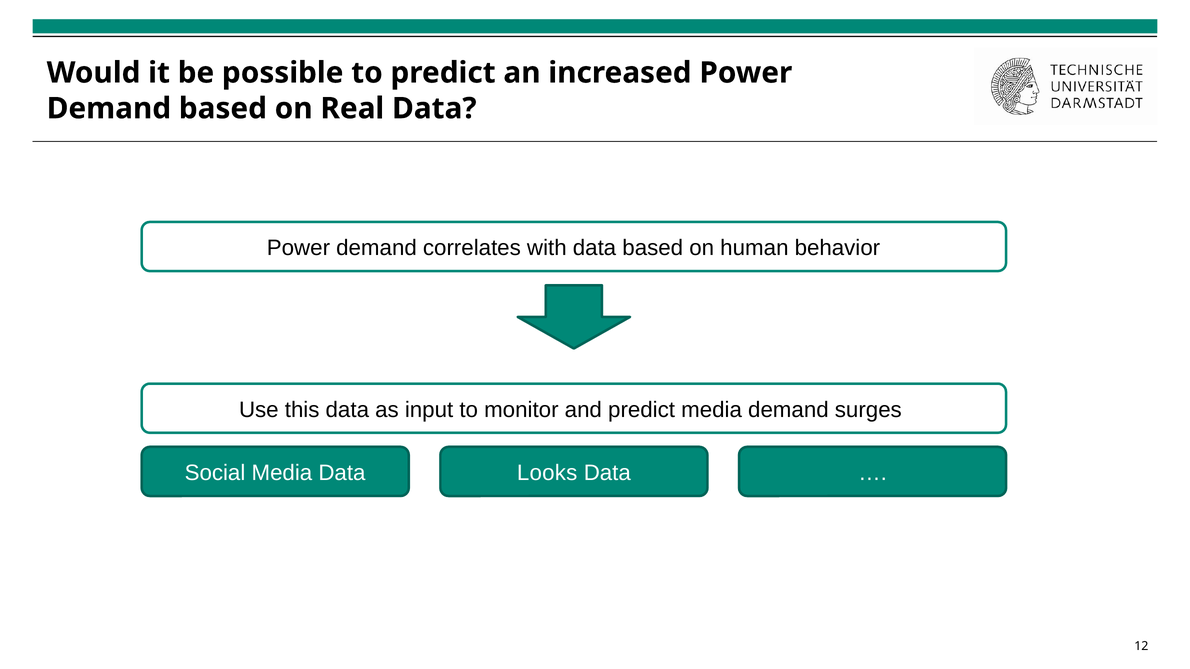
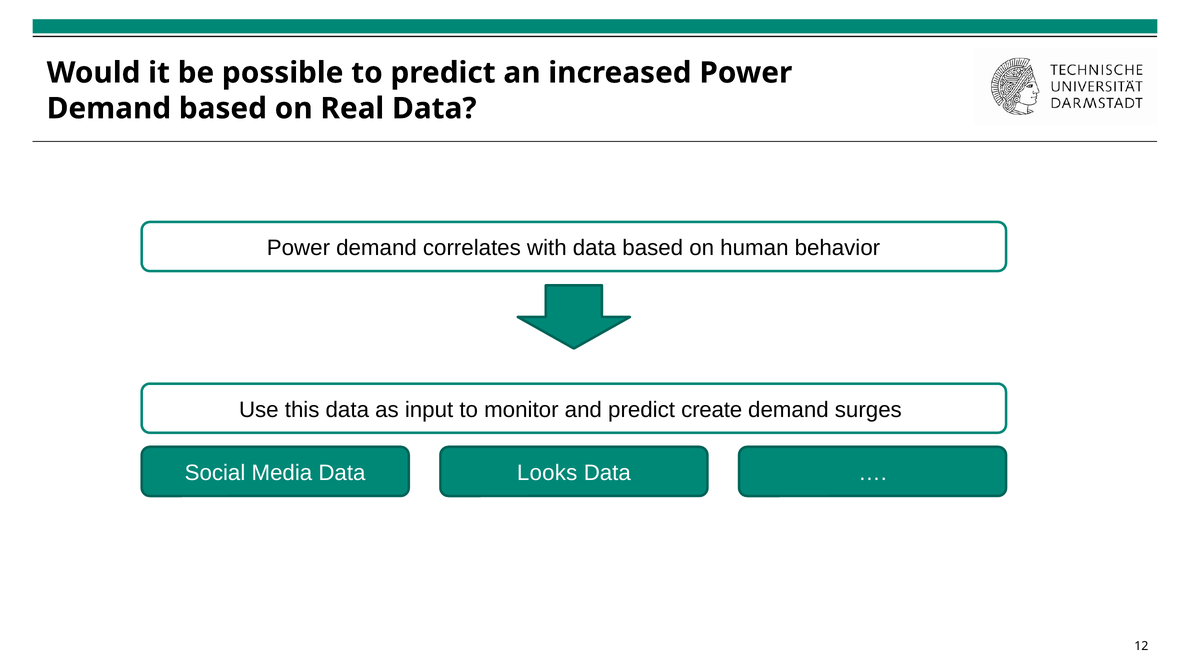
predict media: media -> create (712, 410)
